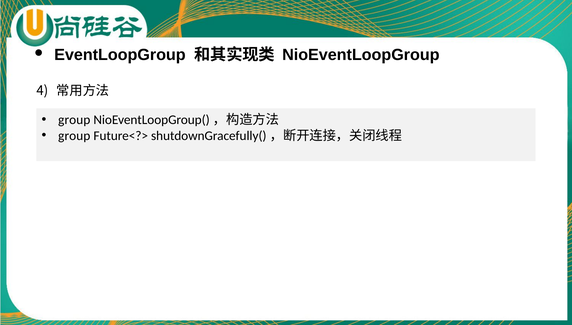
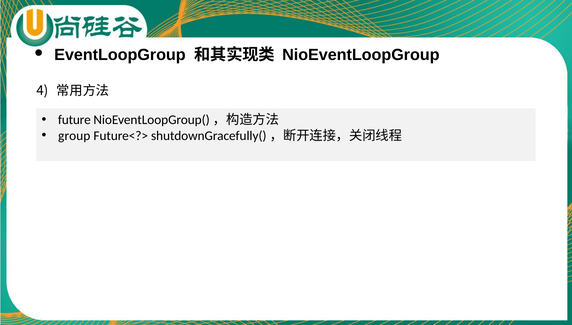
group: group -> future (74, 120)
